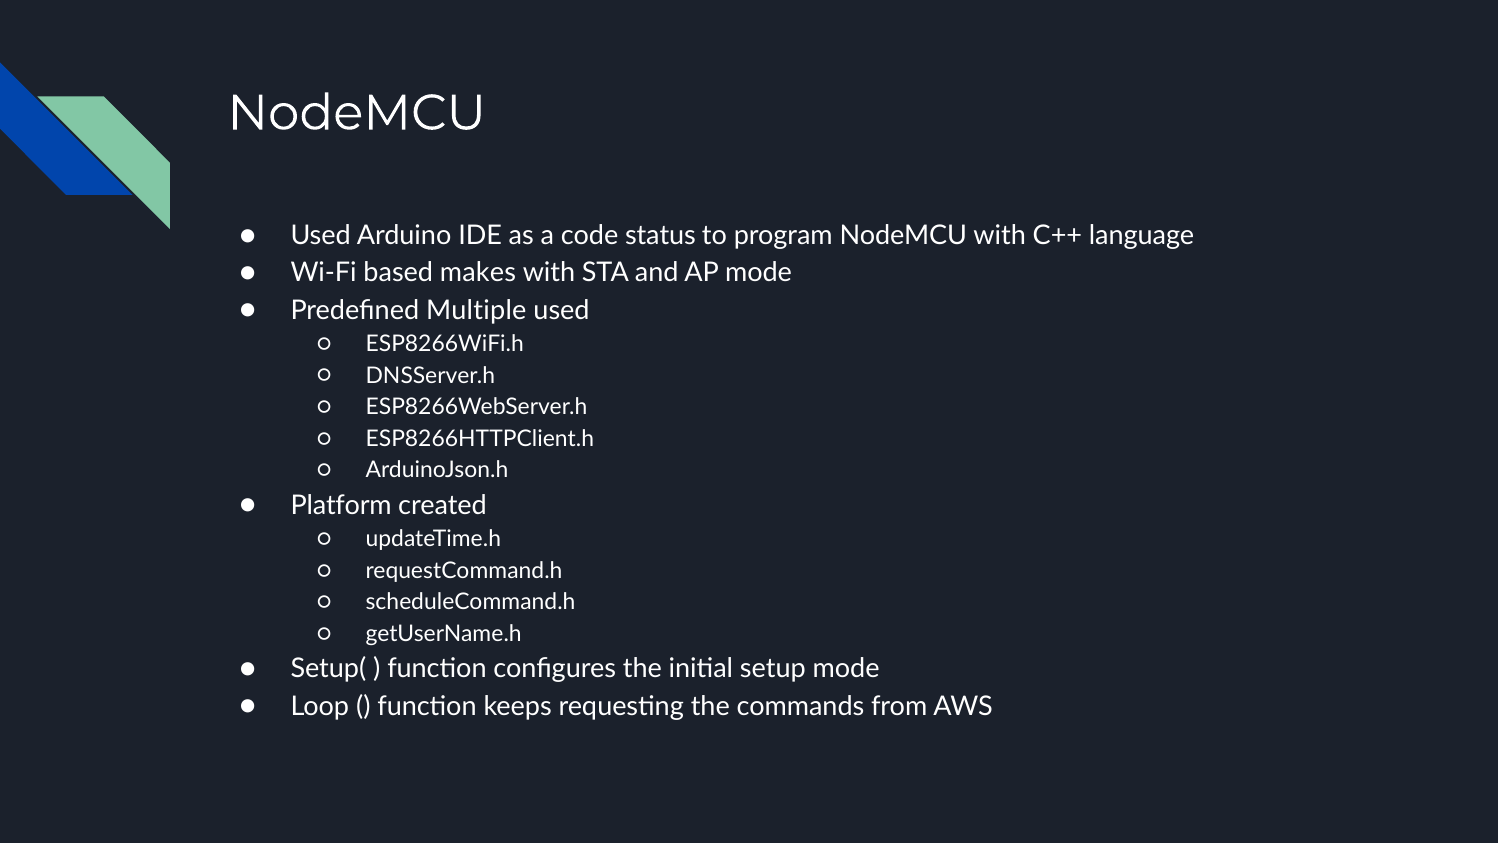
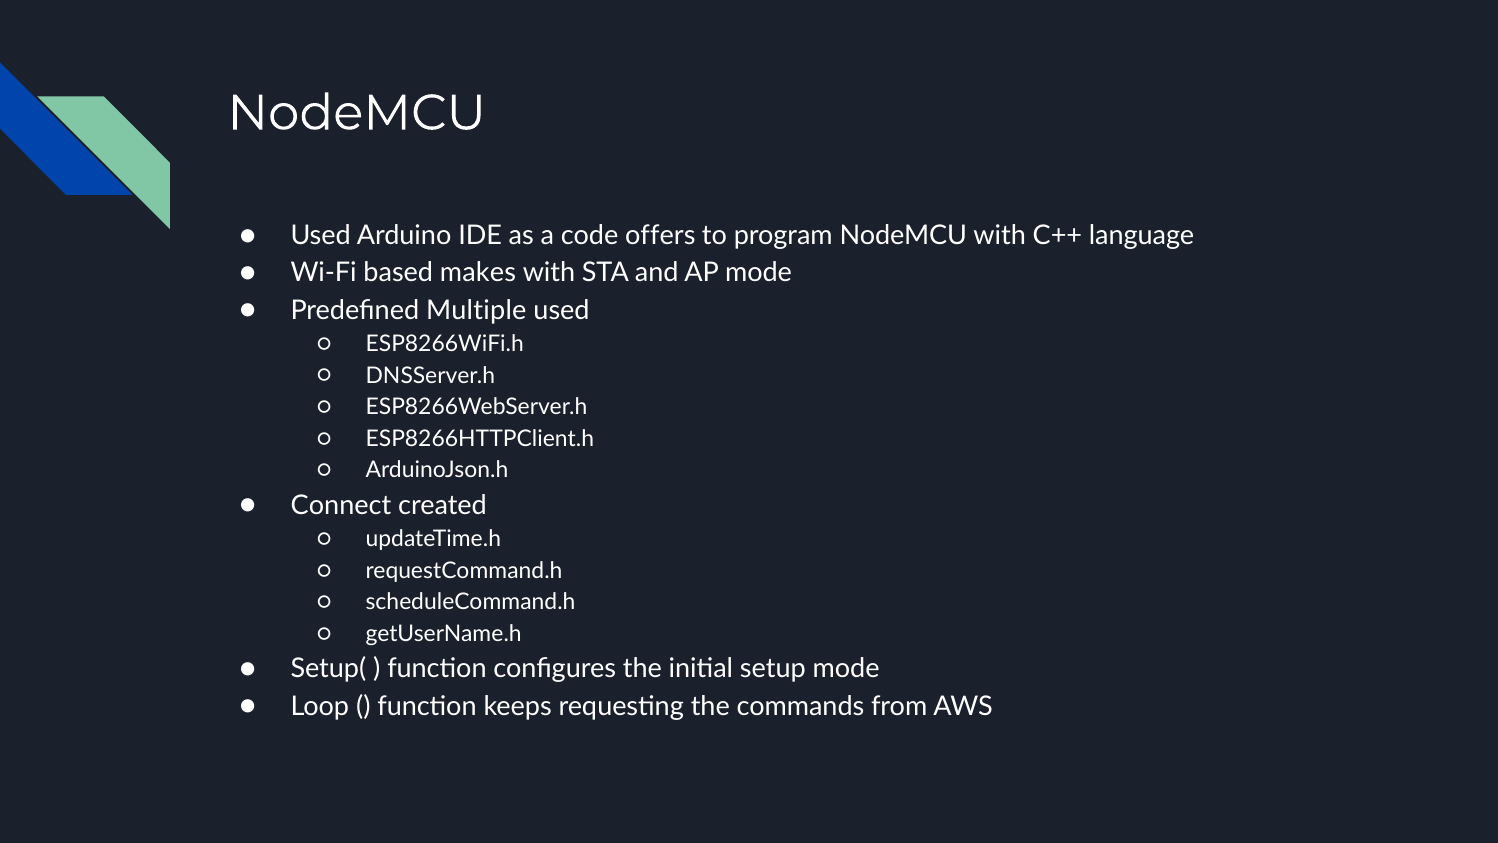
status: status -> offers (660, 235)
Platform: Platform -> Connect (341, 505)
